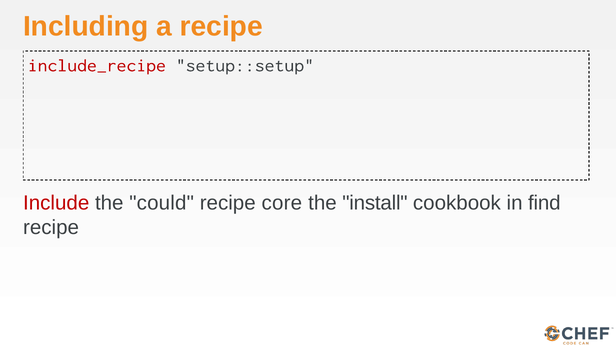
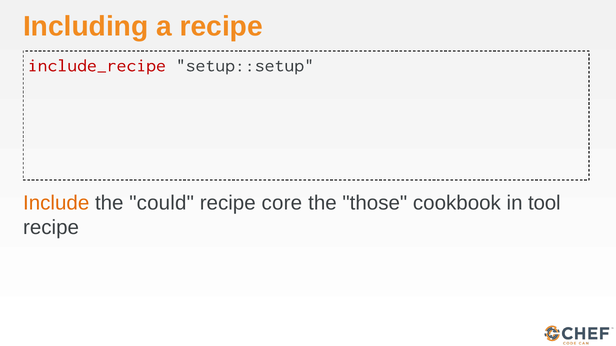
Include colour: red -> orange (56, 203)
install: install -> those (375, 203)
find: find -> tool (544, 203)
